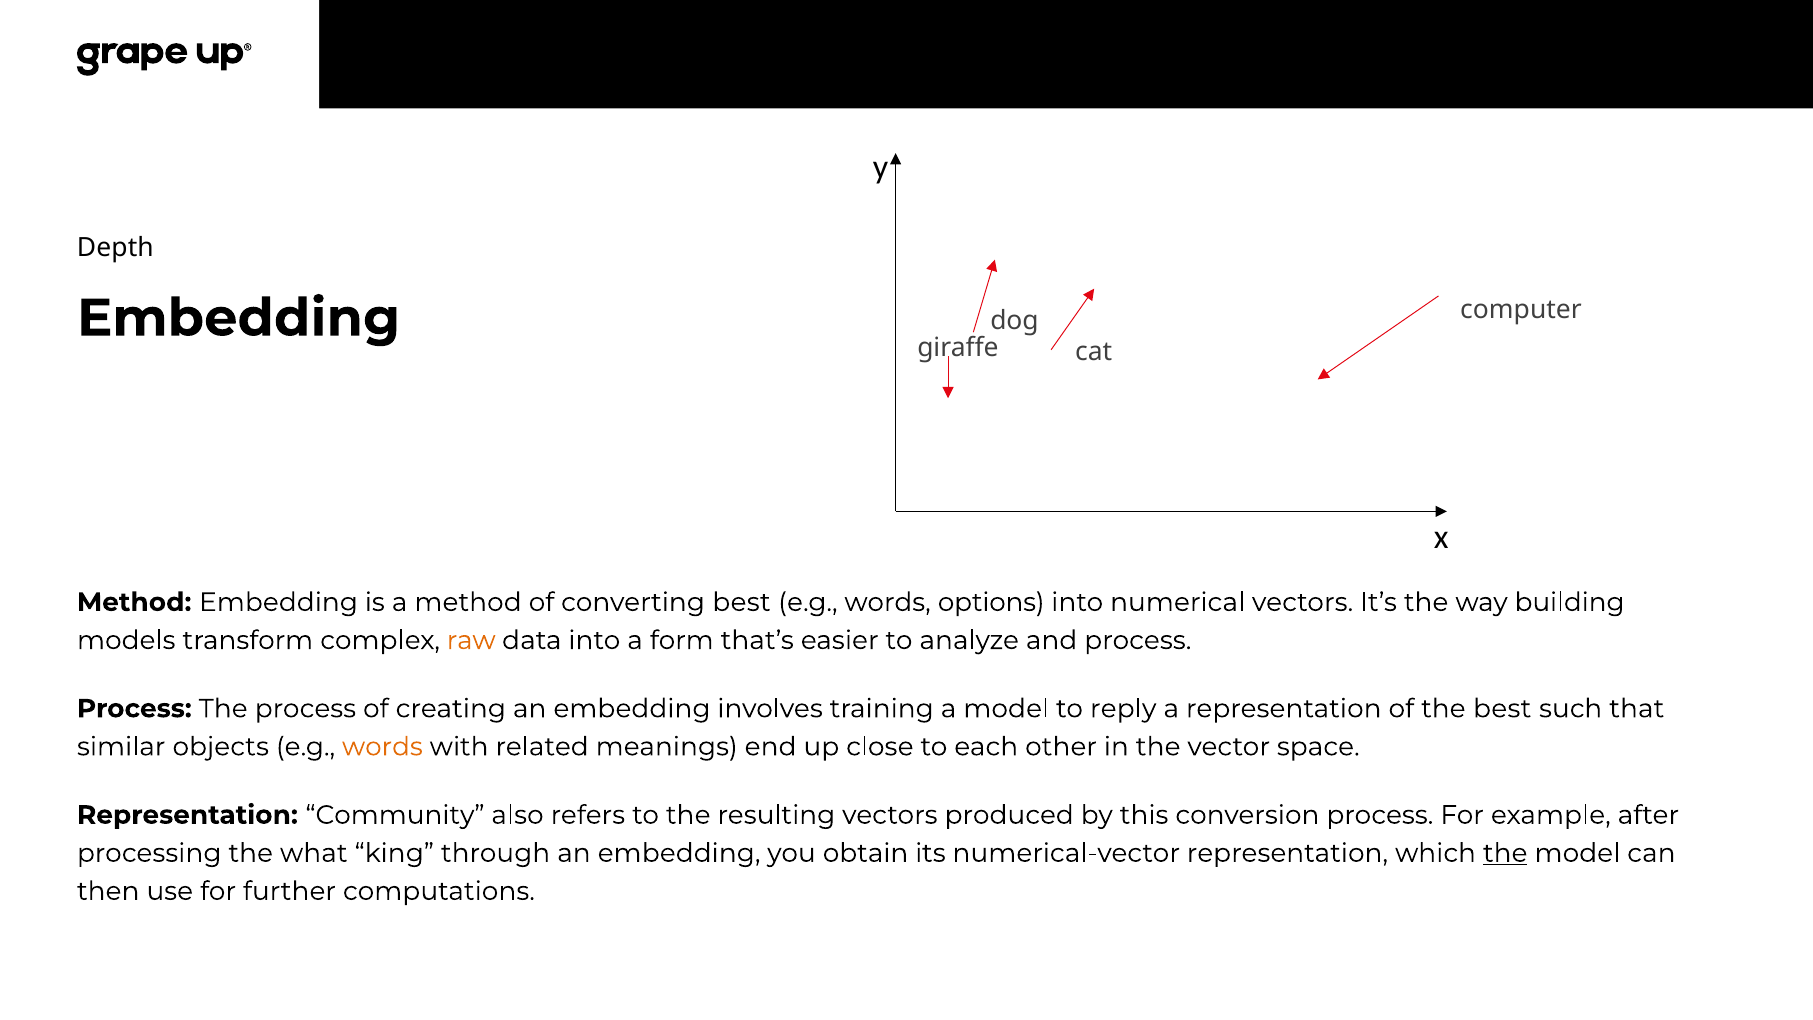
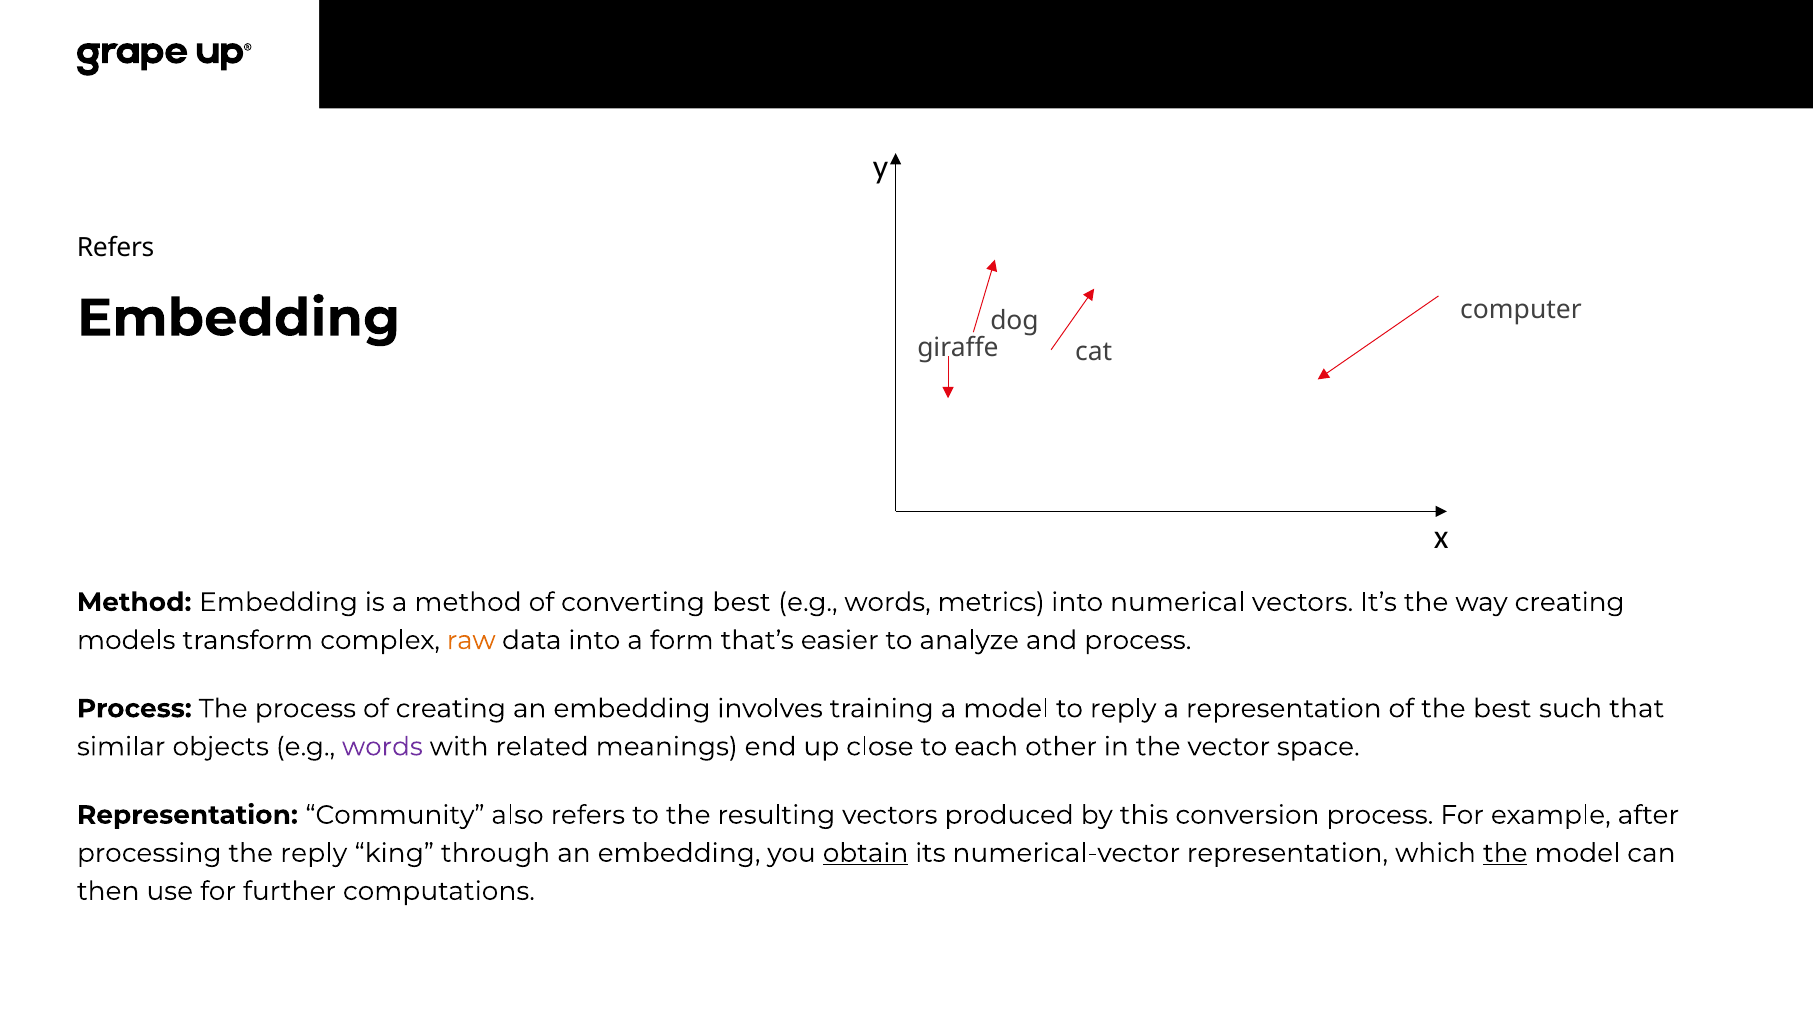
Depth: Depth -> Refers (116, 248)
options: options -> metrics (991, 602)
way building: building -> creating (1570, 602)
words colour: orange -> purple (382, 747)
the what: what -> reply (314, 853)
obtain underline: none -> present (866, 853)
